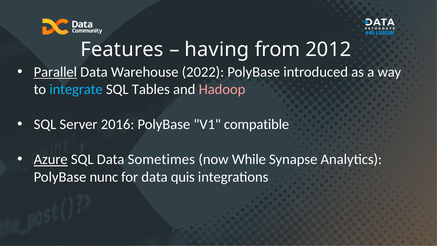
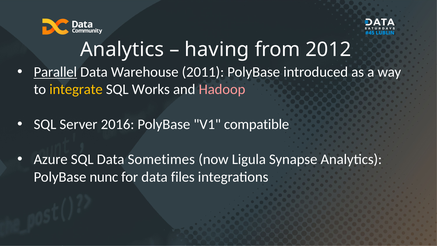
Features: Features -> Analytics (122, 49)
2022: 2022 -> 2011 (203, 72)
integrate colour: light blue -> yellow (76, 89)
Tables: Tables -> Works (151, 89)
Azure underline: present -> none (51, 159)
While: While -> Ligula (249, 159)
quis: quis -> files (183, 177)
